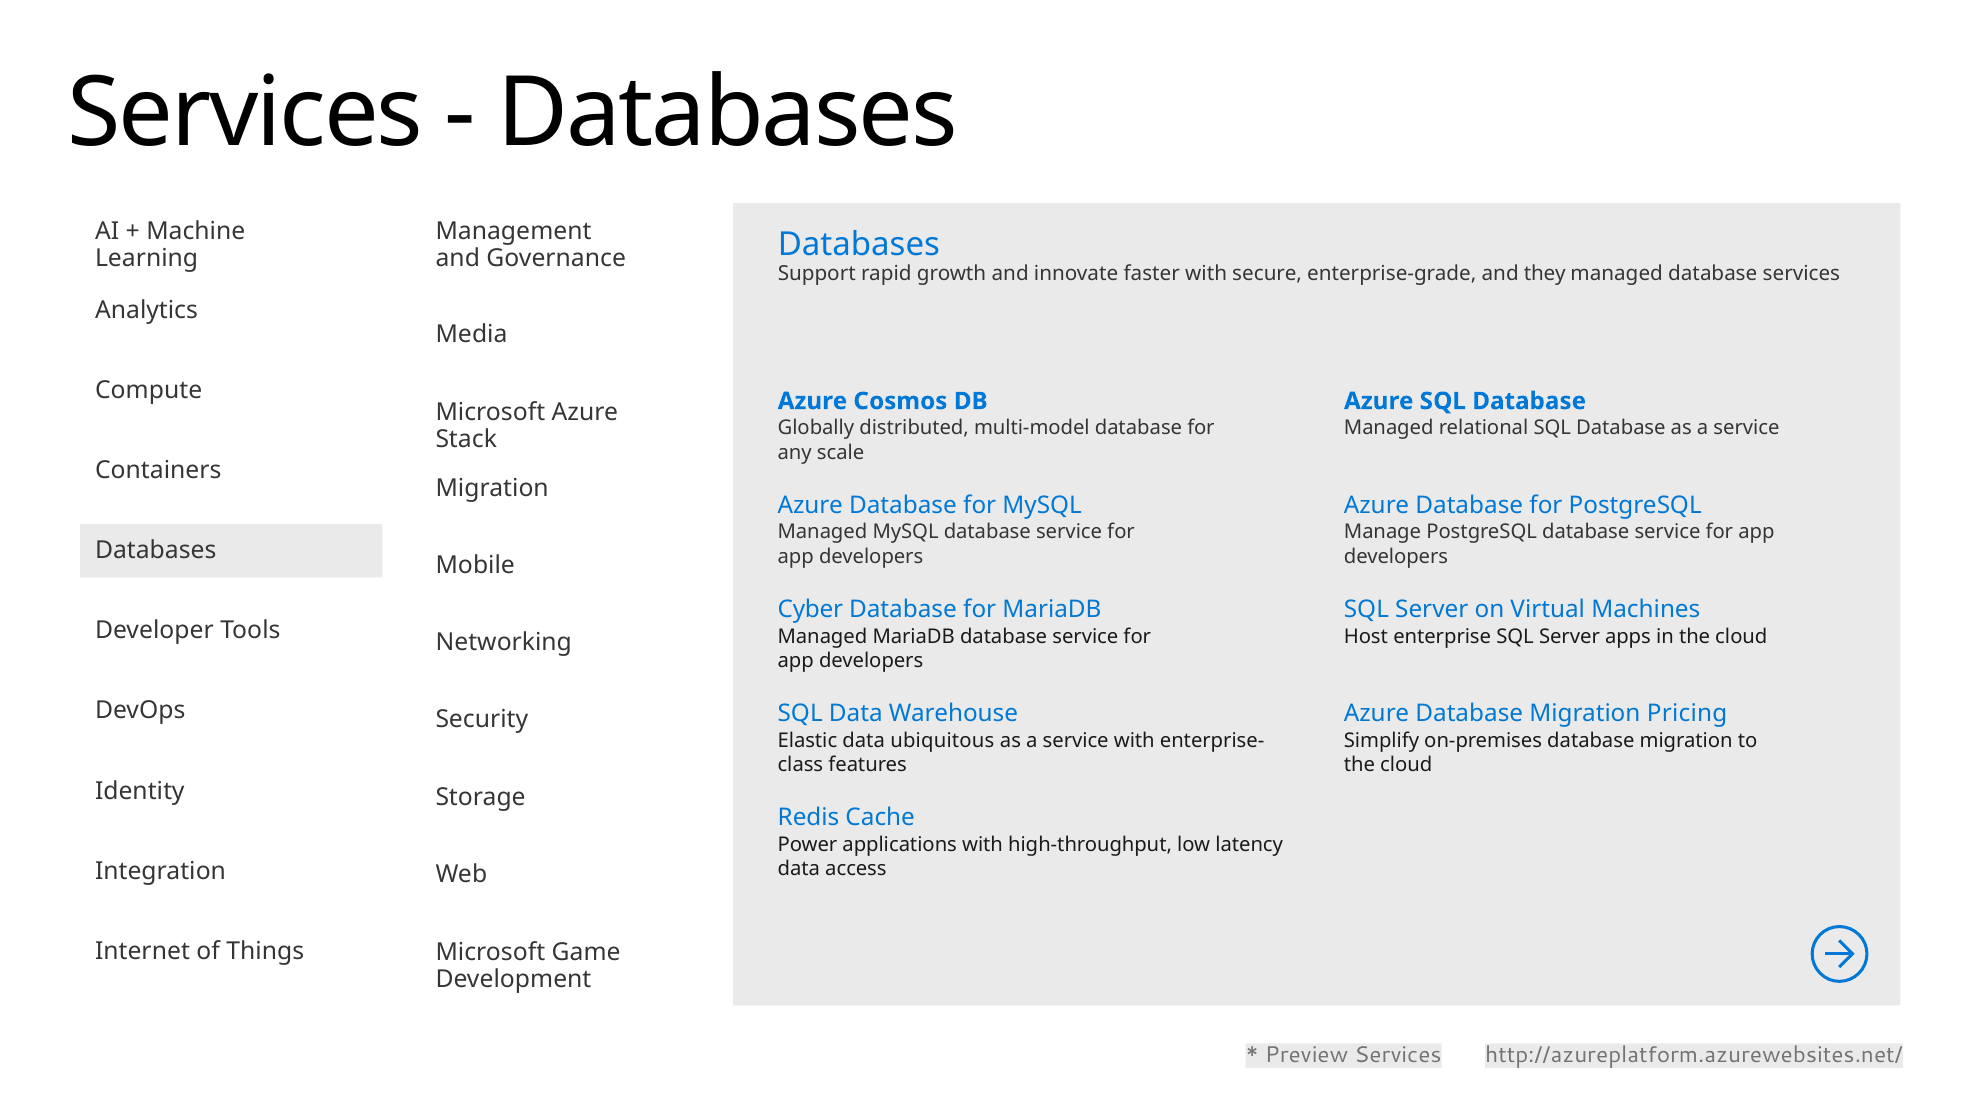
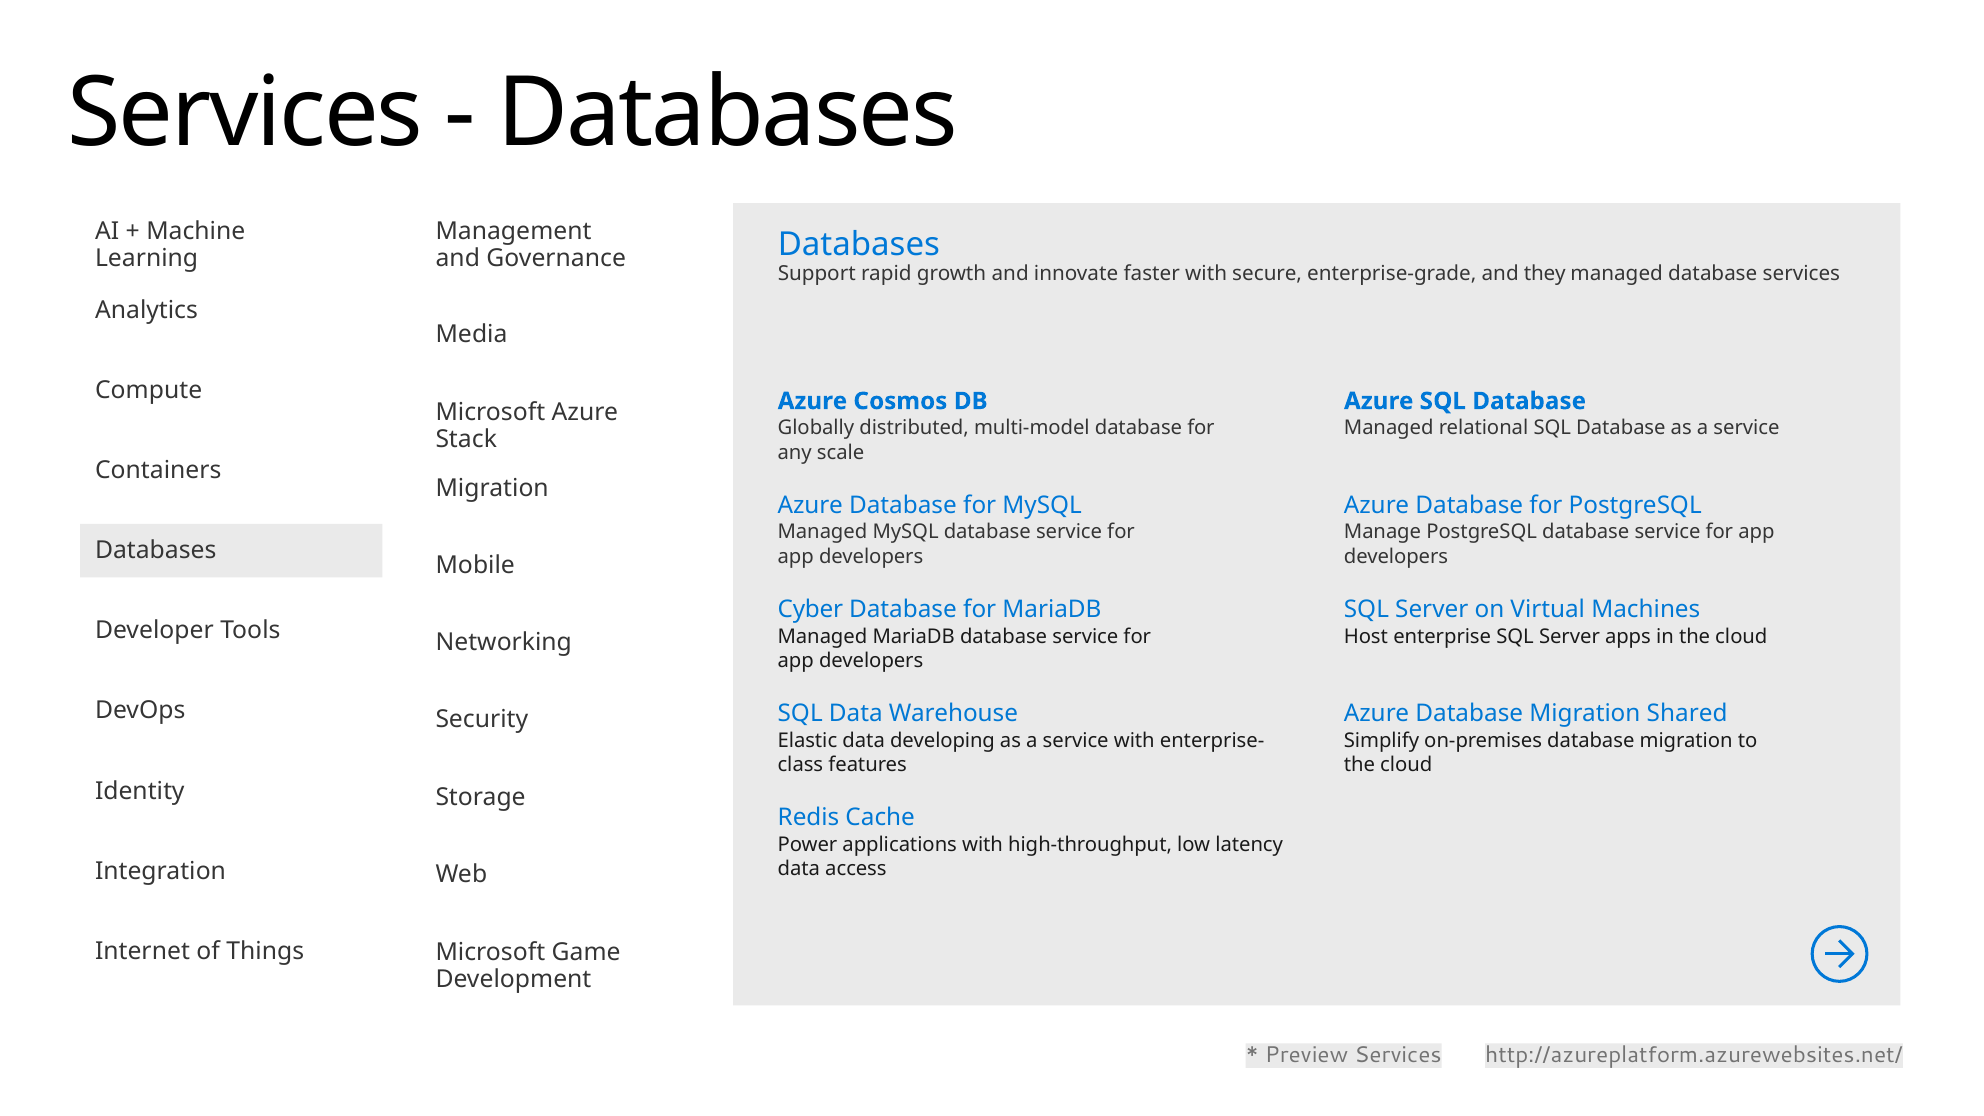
Pricing: Pricing -> Shared (1687, 713)
ubiquitous: ubiquitous -> developing (942, 740)
